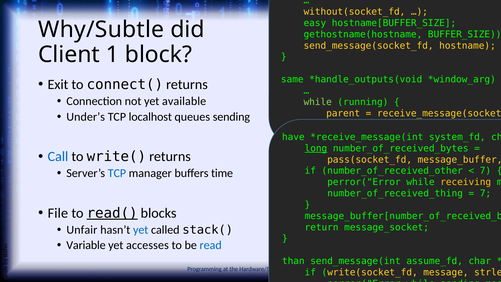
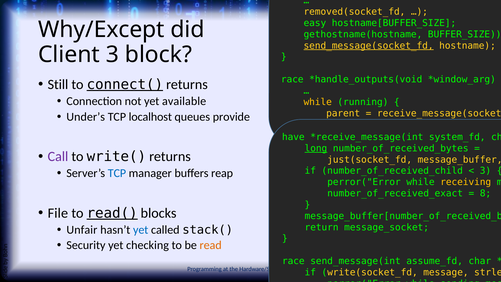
without(socket_fd: without(socket_fd -> removed(socket_fd (354, 12)
Why/Subtle: Why/Subtle -> Why/Except (101, 30)
send_message(socket_fd underline: none -> present (369, 46)
Client 1: 1 -> 3 (112, 54)
same: same -> race (292, 79)
Exit: Exit -> Still (58, 84)
connect( underline: none -> present (125, 84)
while colour: light green -> yellow (318, 102)
queues sending: sending -> provide (231, 117)
Call colour: blue -> purple (58, 156)
pass(socket_fd: pass(socket_fd -> just(socket_fd (370, 159)
number_of_received_other: number_of_received_other -> number_of_received_child (392, 171)
7: 7 -> 3 (485, 171)
time: time -> reap (222, 173)
number_of_received_thing: number_of_received_thing -> number_of_received_exact (395, 193)
7: 7 -> 8 (485, 193)
Variable: Variable -> Security (86, 245)
accesses: accesses -> checking (147, 245)
read colour: blue -> orange (211, 245)
than: than -> race (293, 261)
